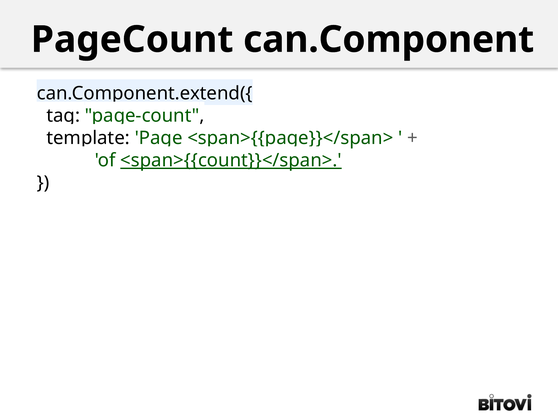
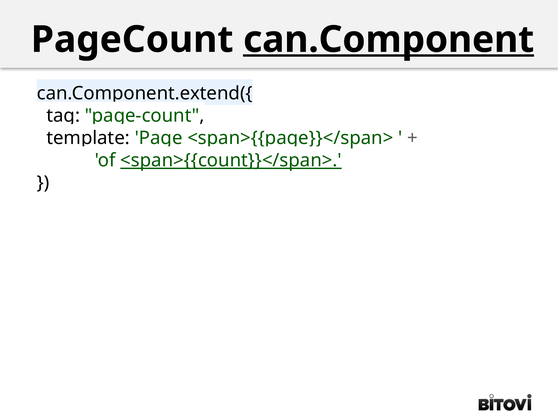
can.Component underline: none -> present (389, 40)
